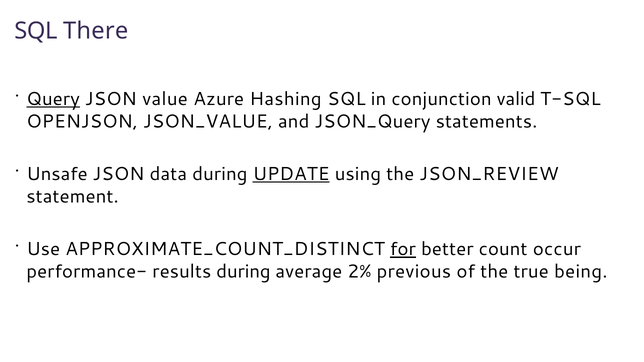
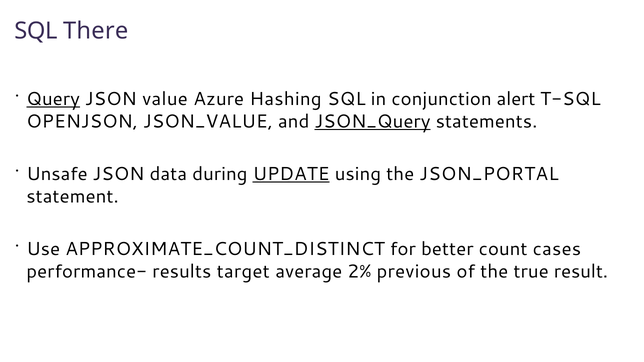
valid: valid -> alert (516, 99)
JSON_Query underline: none -> present (373, 122)
JSON_REVIEW: JSON_REVIEW -> JSON_PORTAL (489, 174)
for underline: present -> none (403, 249)
occur: occur -> cases (557, 249)
results during: during -> target (243, 272)
being: being -> result (581, 272)
